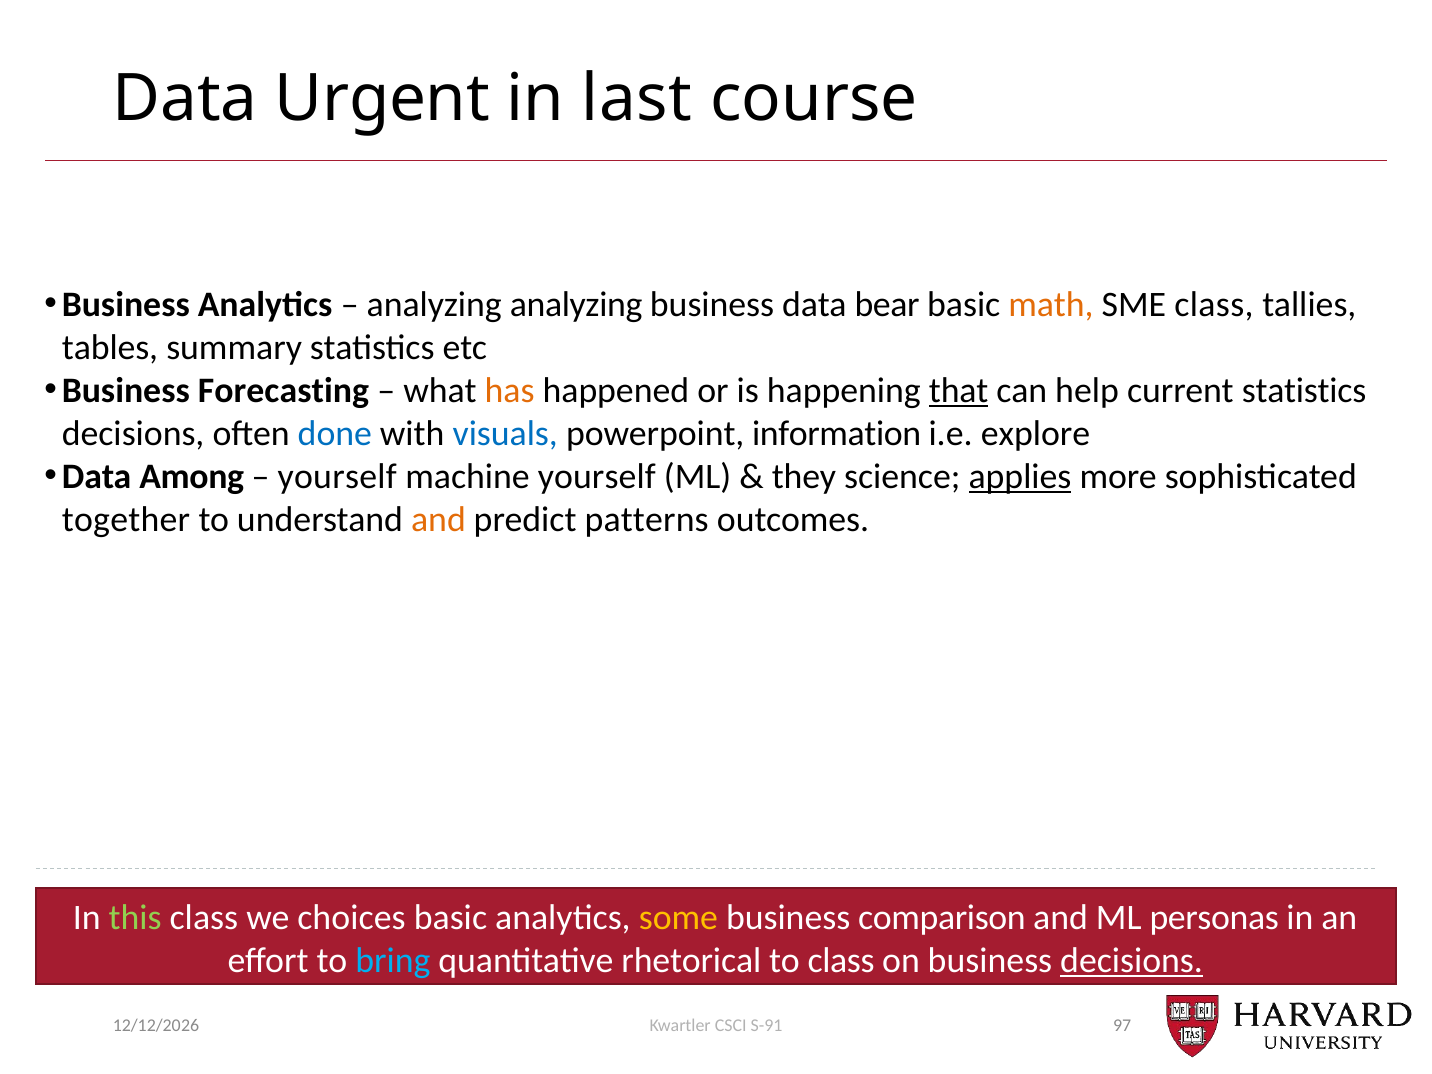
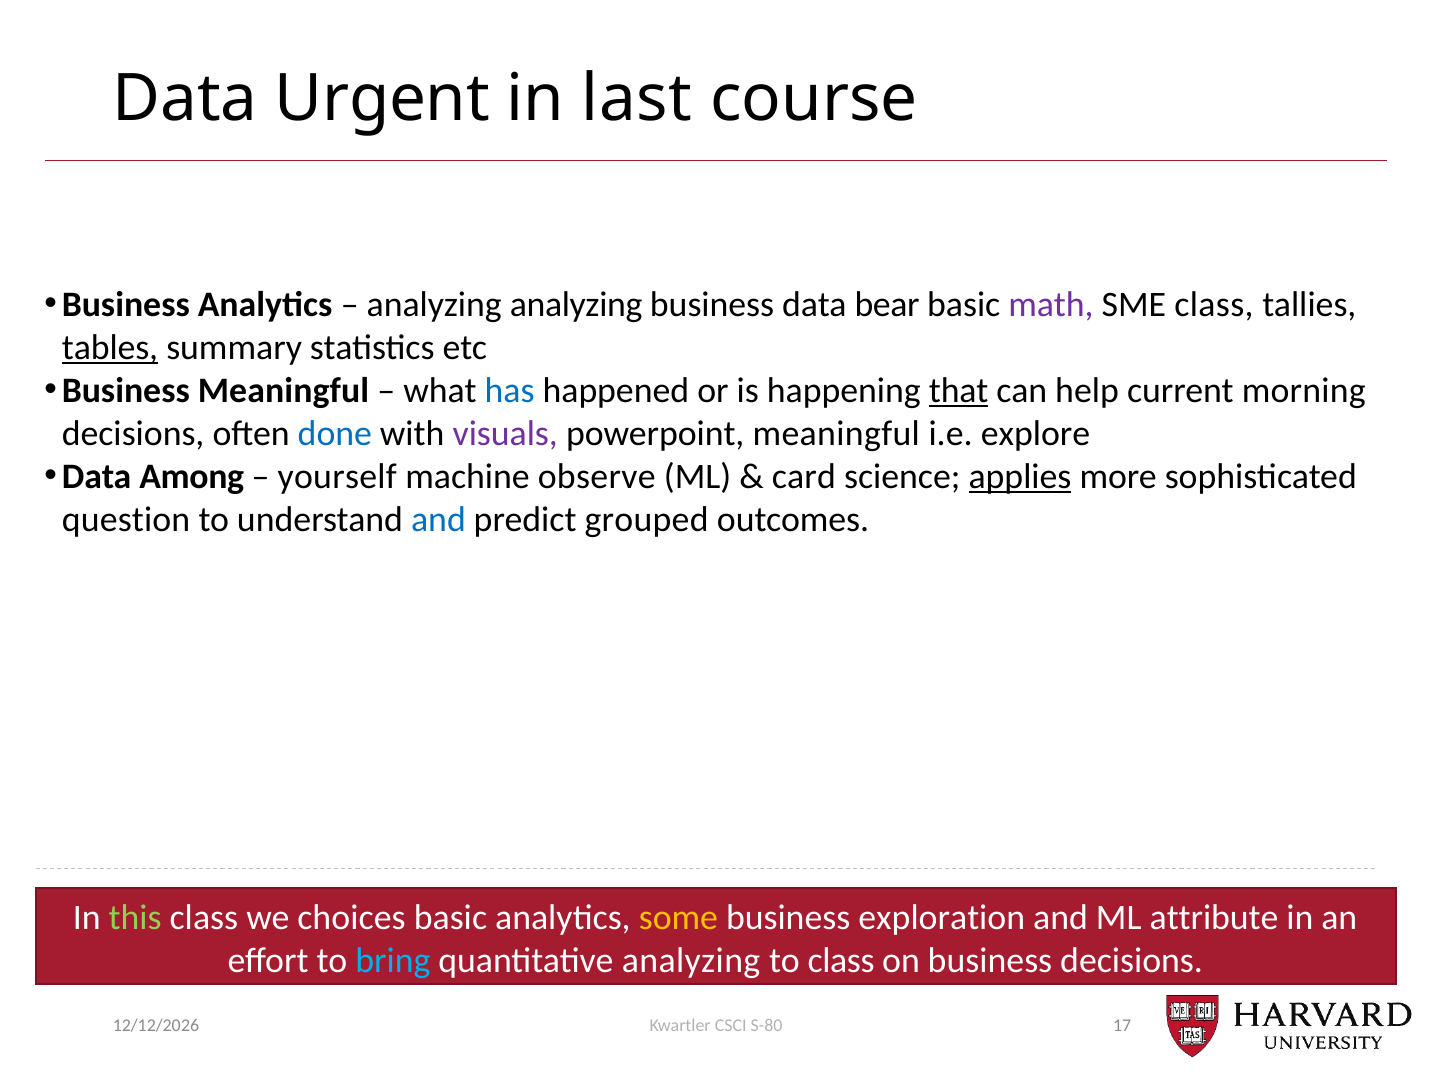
math colour: orange -> purple (1051, 305)
tables underline: none -> present (110, 348)
Business Forecasting: Forecasting -> Meaningful (283, 391)
has colour: orange -> blue (510, 391)
current statistics: statistics -> morning (1304, 391)
visuals colour: blue -> purple (505, 434)
powerpoint information: information -> meaningful (836, 434)
machine yourself: yourself -> observe (597, 477)
they: they -> card (804, 477)
together: together -> question (126, 520)
and colour: orange -> blue (438, 520)
patterns: patterns -> grouped (647, 520)
comparison: comparison -> exploration (942, 917)
personas: personas -> attribute (1214, 917)
quantitative rhetorical: rhetorical -> analyzing (691, 960)
decisions underline: present -> none (1132, 960)
S-91: S-91 -> S-80 (767, 1025)
97: 97 -> 17 (1122, 1025)
